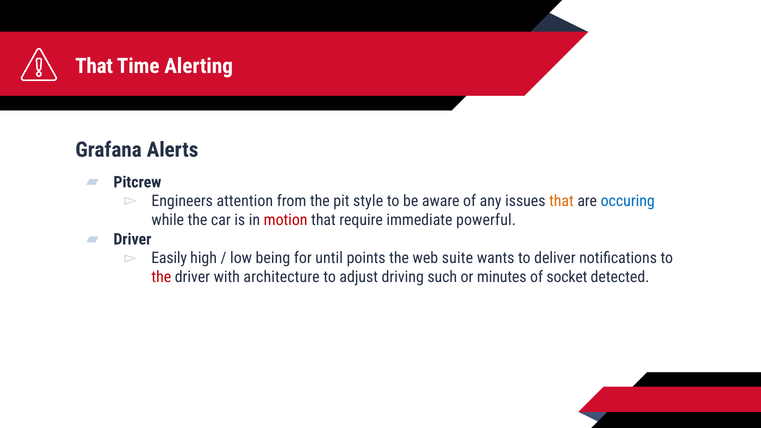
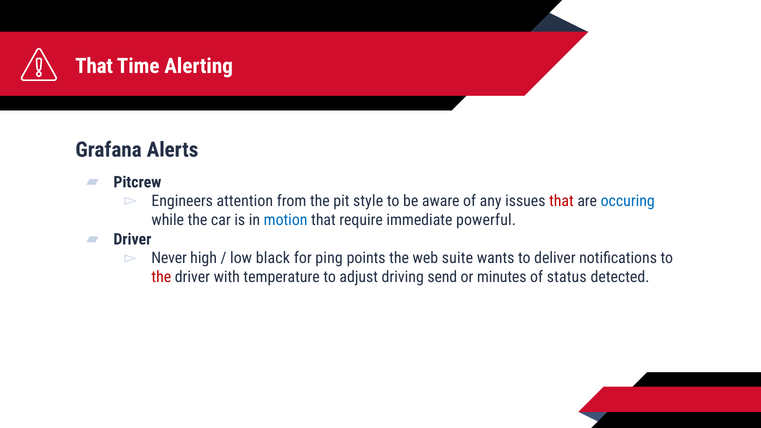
that colour: orange -> red (561, 201)
motion colour: red -> blue (286, 220)
Easily: Easily -> Never (169, 258)
being: being -> black (273, 258)
until: until -> ping (329, 258)
architecture: architecture -> temperature (282, 277)
such: such -> send (442, 277)
socket: socket -> status (567, 277)
